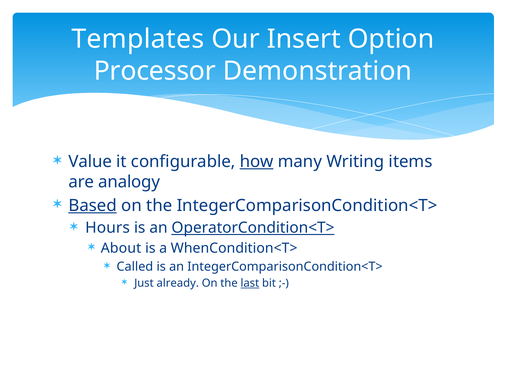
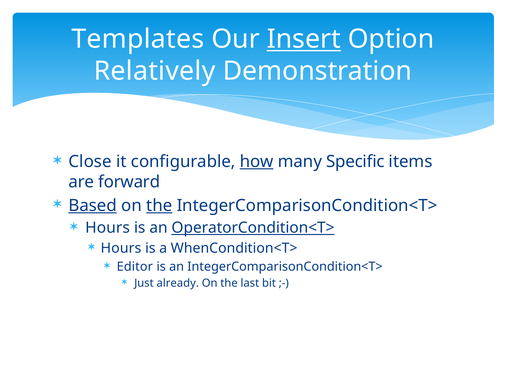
Insert underline: none -> present (304, 39)
Processor: Processor -> Relatively (155, 71)
Value: Value -> Close (90, 162)
Writing: Writing -> Specific (355, 162)
analogy: analogy -> forward (129, 182)
the underline: none -> present (159, 206)
About: About -> Hours (121, 249)
Called: Called -> Editor (135, 267)
last underline: present -> none (250, 283)
